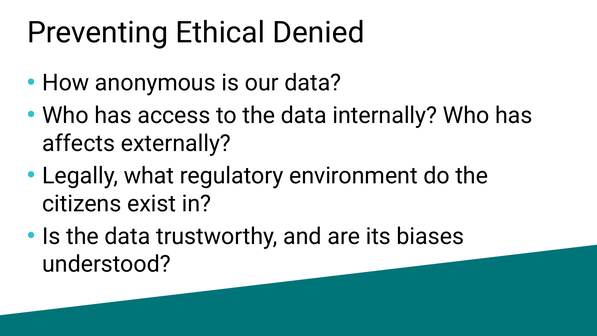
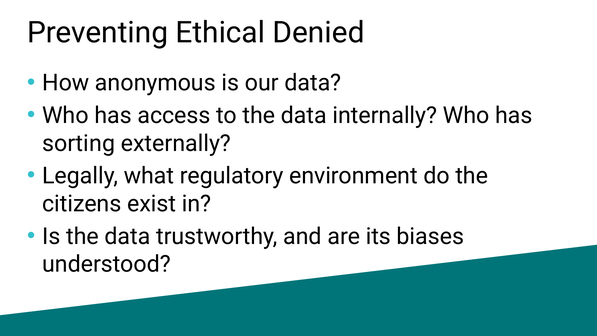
affects: affects -> sorting (79, 143)
